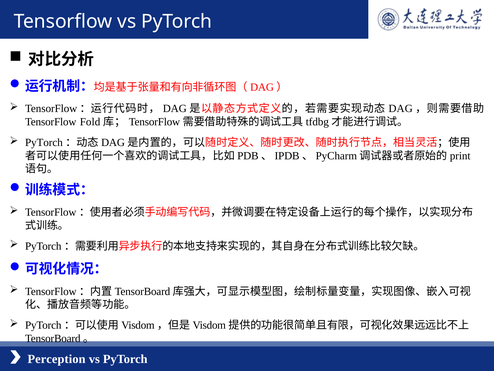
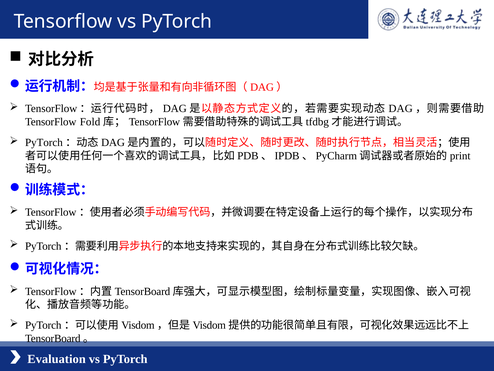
Perception: Perception -> Evaluation (57, 359)
